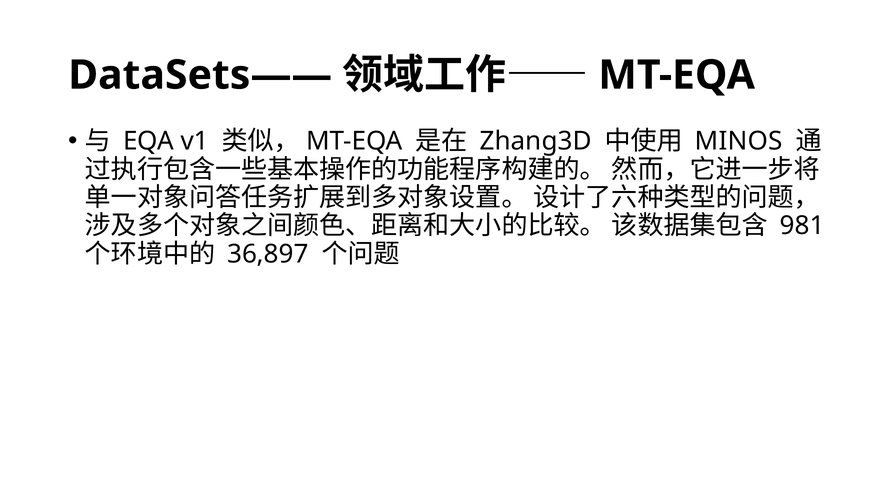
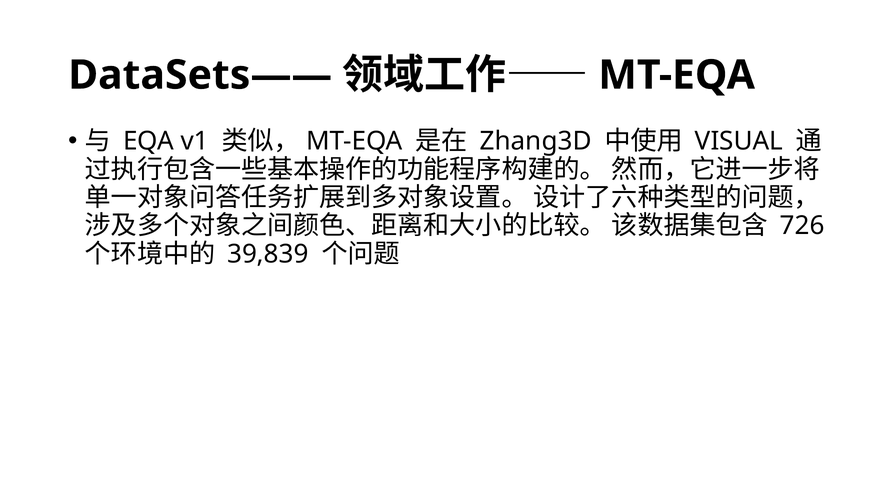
MINOS: MINOS -> VISUAL (739, 141)
981: 981 -> 726 (802, 226)
36,897: 36,897 -> 39,839 (268, 254)
